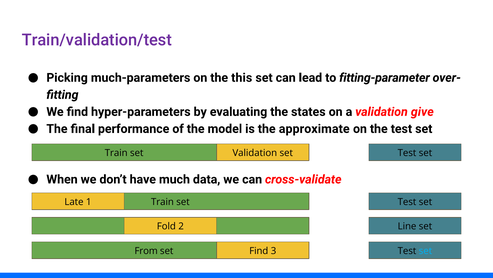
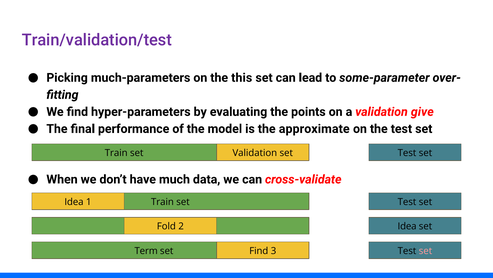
fitting-parameter: fitting-parameter -> some-parameter (384, 78)
states: states -> points (308, 112)
Late: Late -> Idea (74, 201)
Line: Line -> Idea (407, 226)
From: From -> Term (146, 250)
set colour: light blue -> pink (426, 250)
